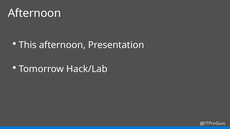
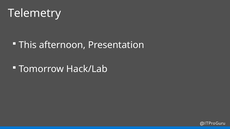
Afternoon: Afternoon -> Telemetry (34, 13)
